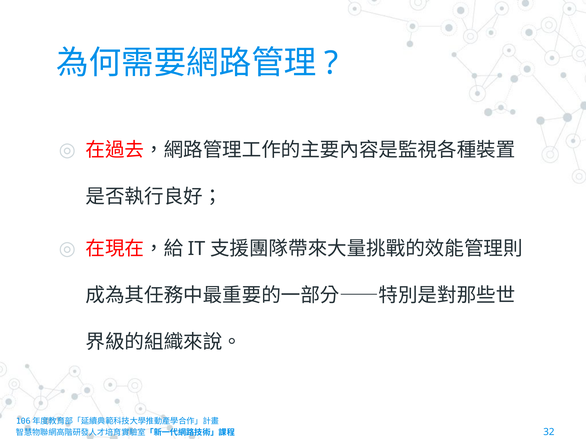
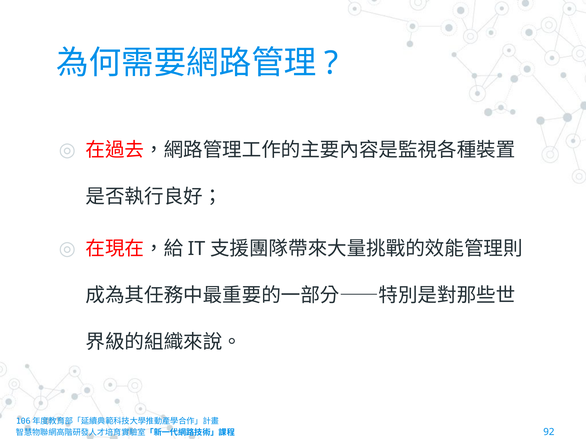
32: 32 -> 92 (549, 433)
